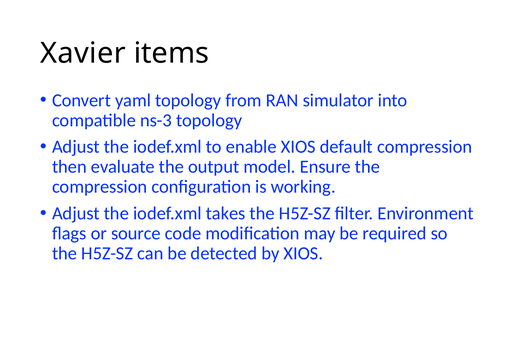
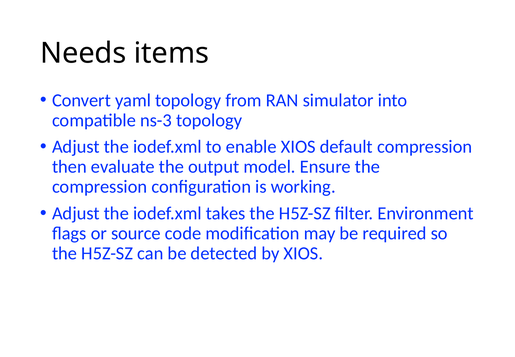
Xavier: Xavier -> Needs (83, 53)
